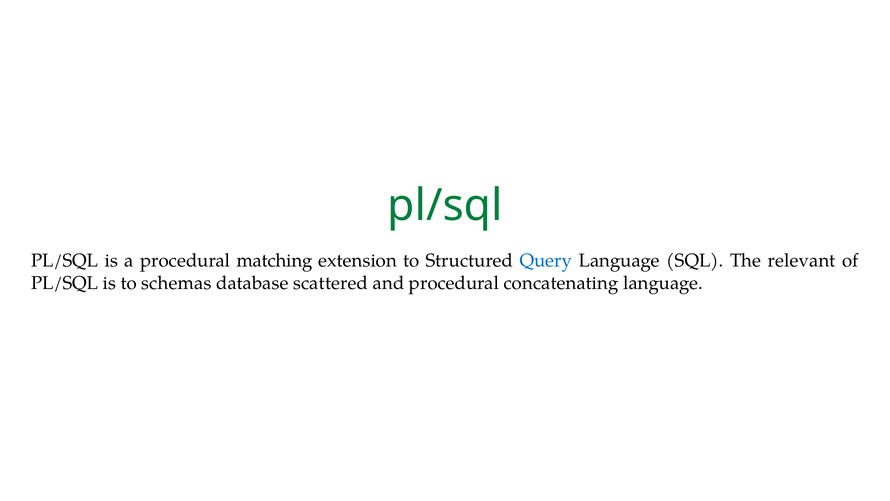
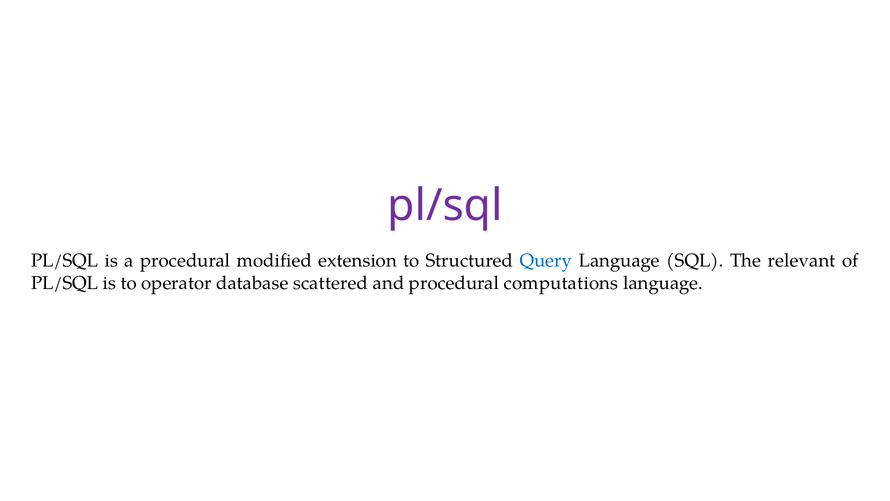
pl/sql colour: green -> purple (445, 206)
matching: matching -> modified (274, 260)
schemas: schemas -> operator (176, 283)
concatenating: concatenating -> computations (561, 283)
